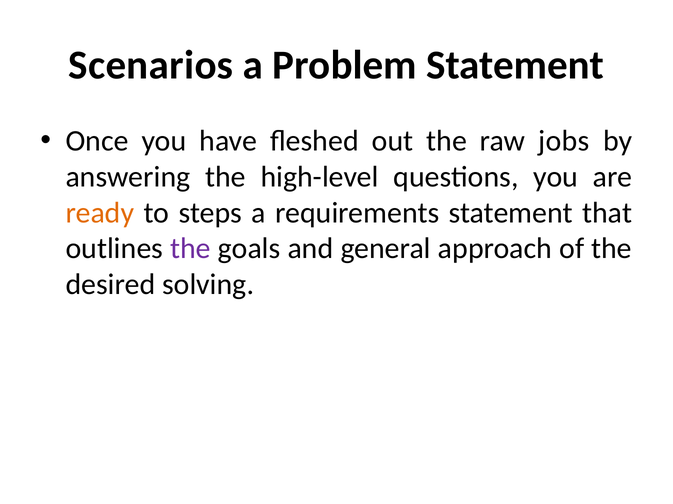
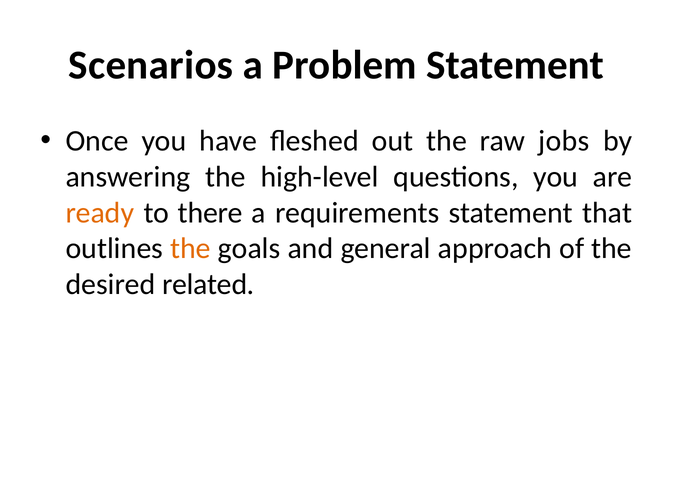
steps: steps -> there (210, 213)
the colour: purple -> orange (190, 249)
solving: solving -> related (208, 285)
